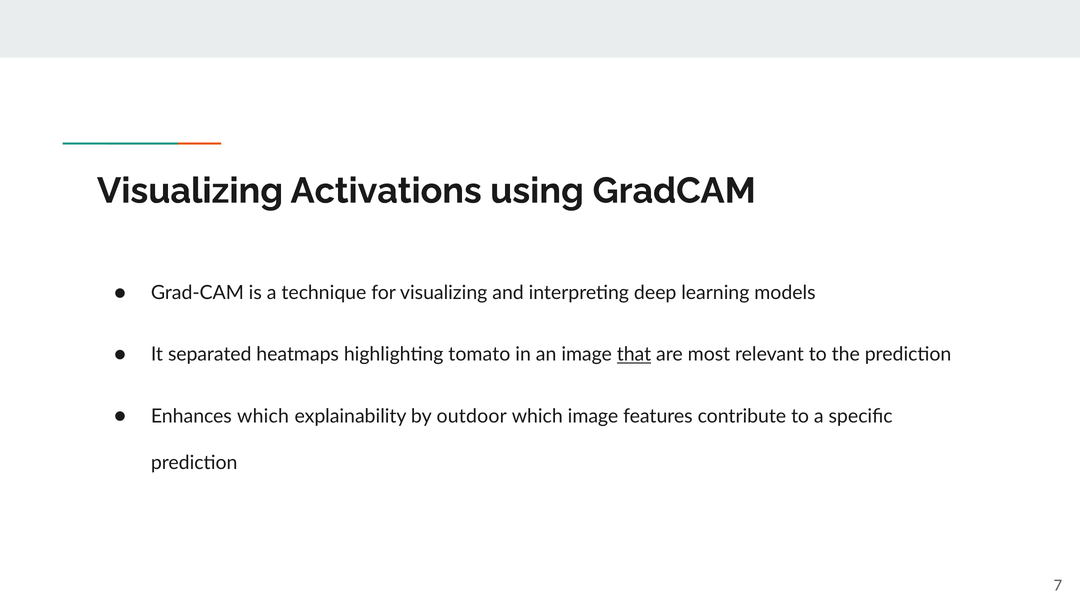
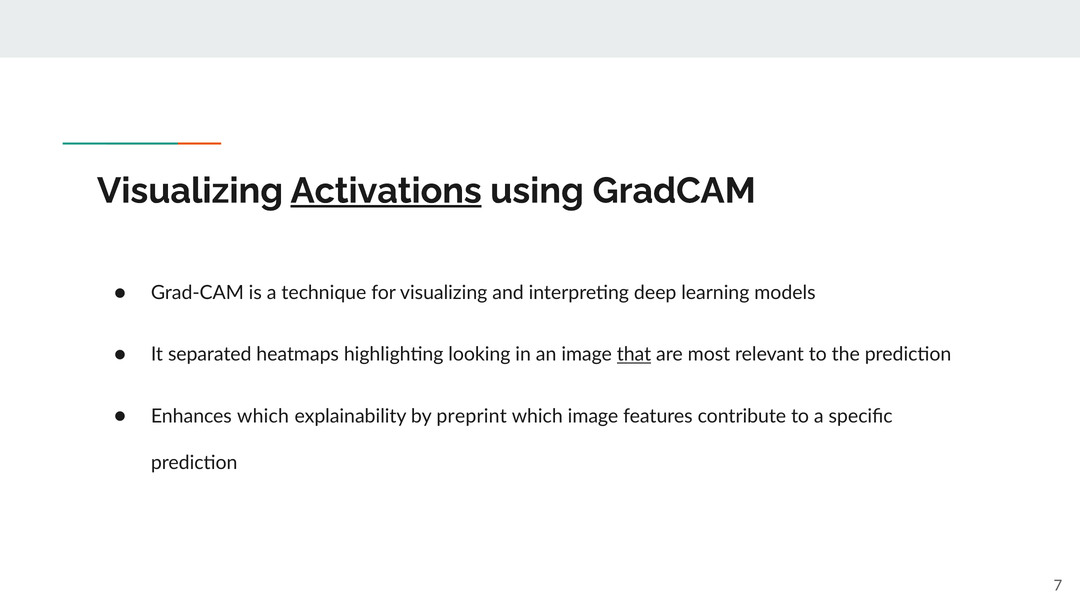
Activations underline: none -> present (386, 191)
tomato: tomato -> looking (479, 354)
outdoor: outdoor -> preprint (472, 416)
